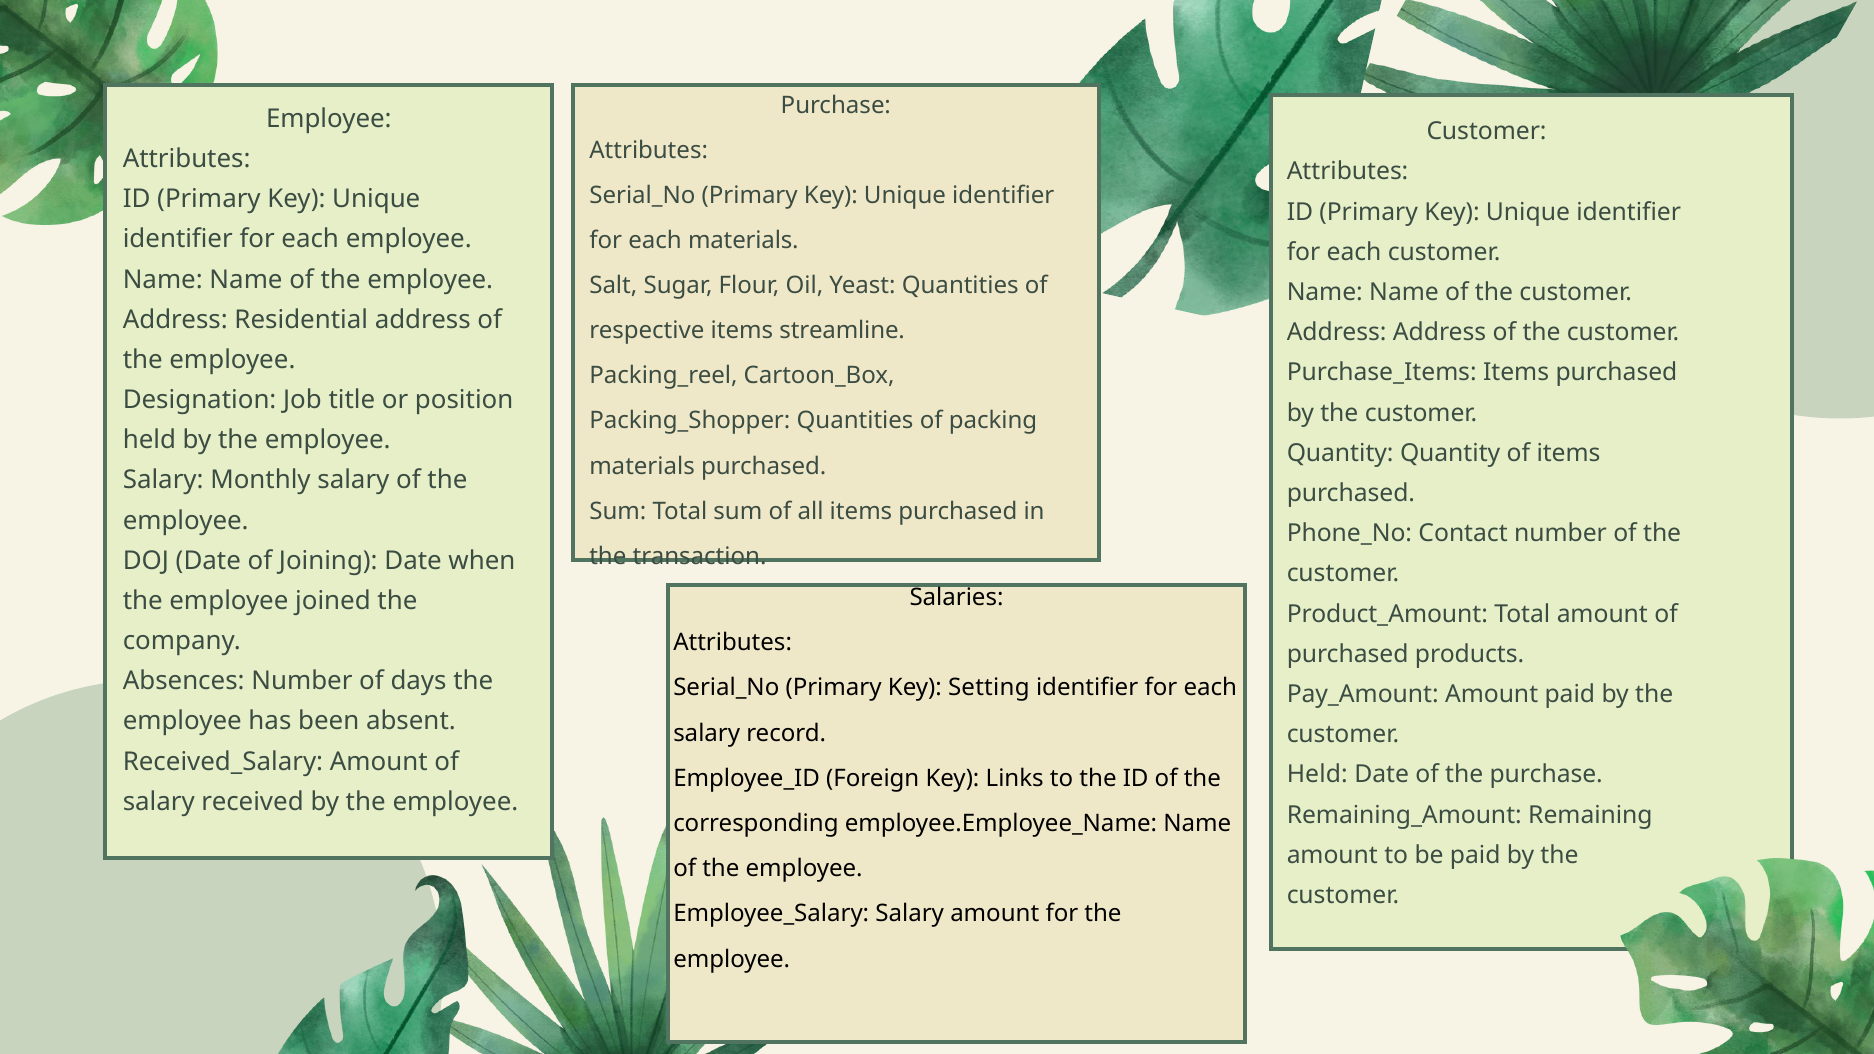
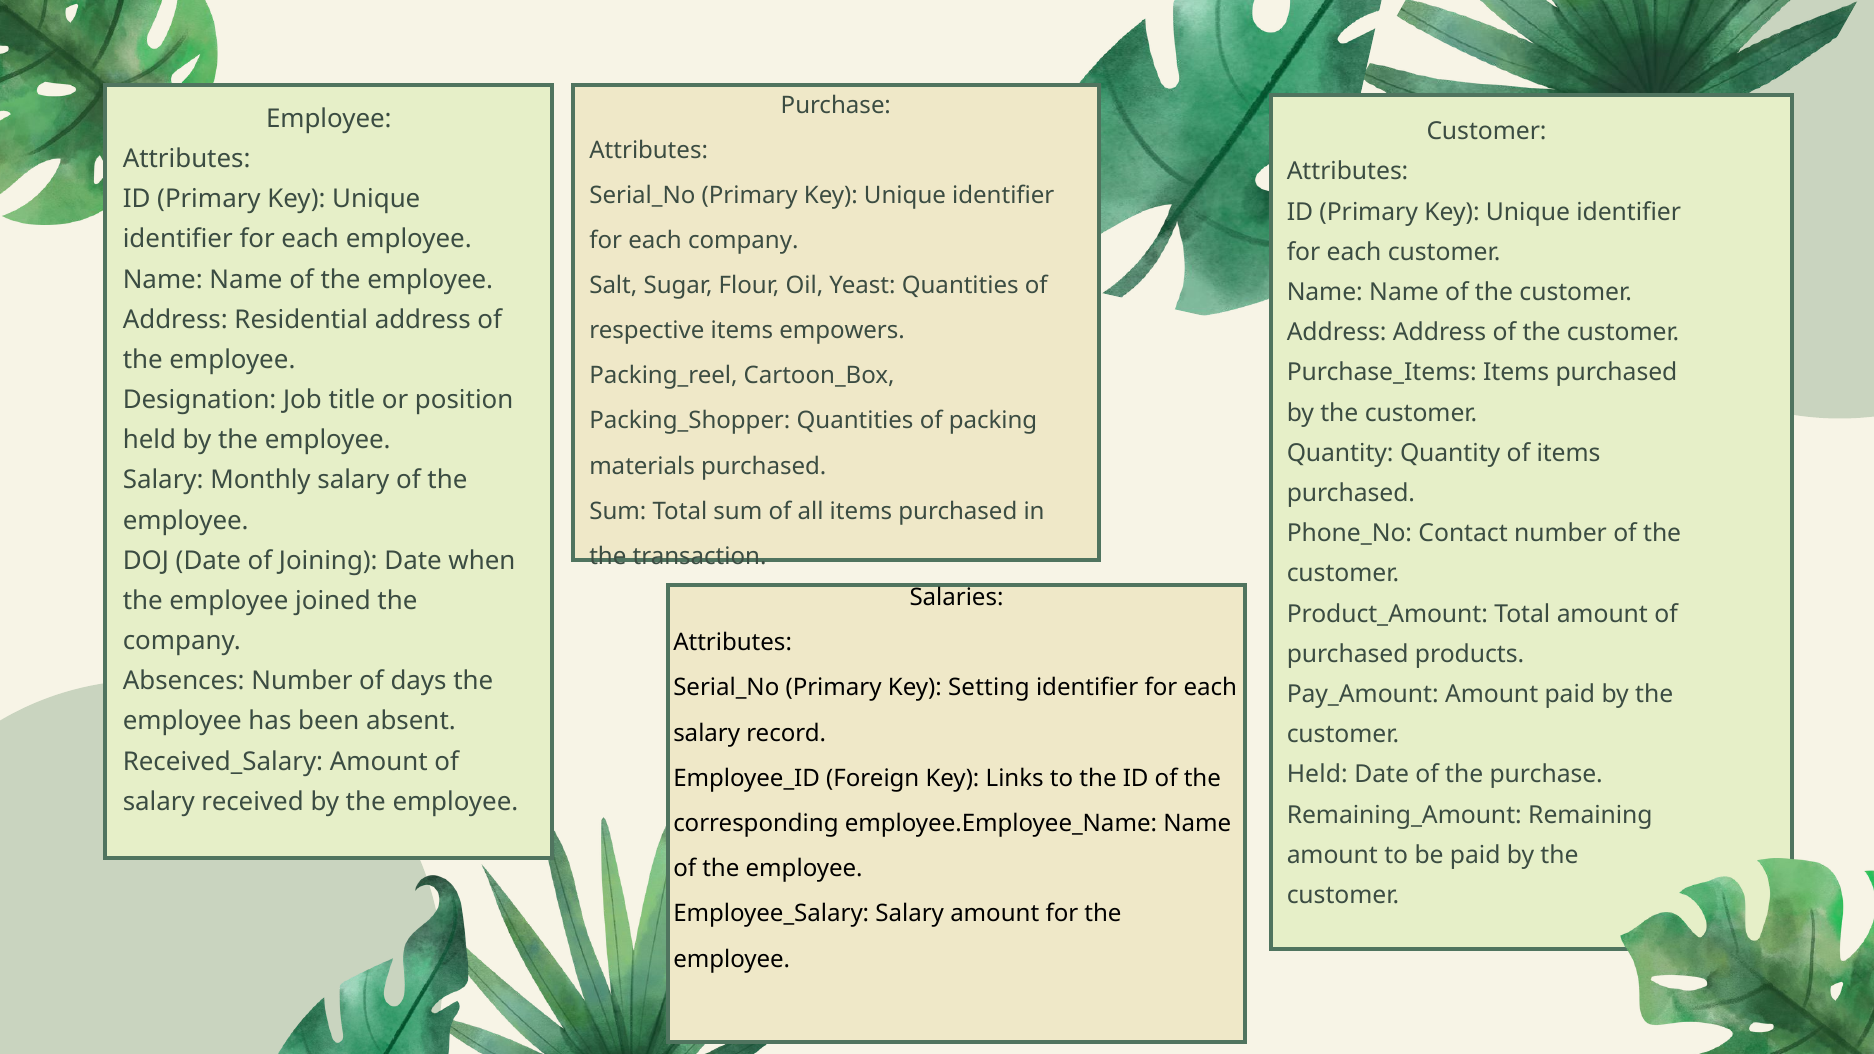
each materials: materials -> company (743, 241)
streamline: streamline -> empowers (842, 331)
